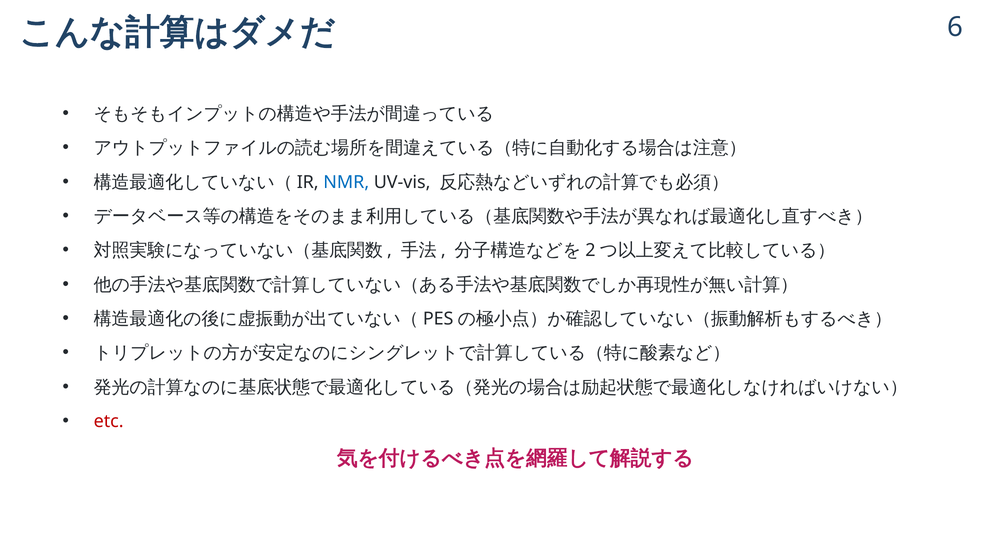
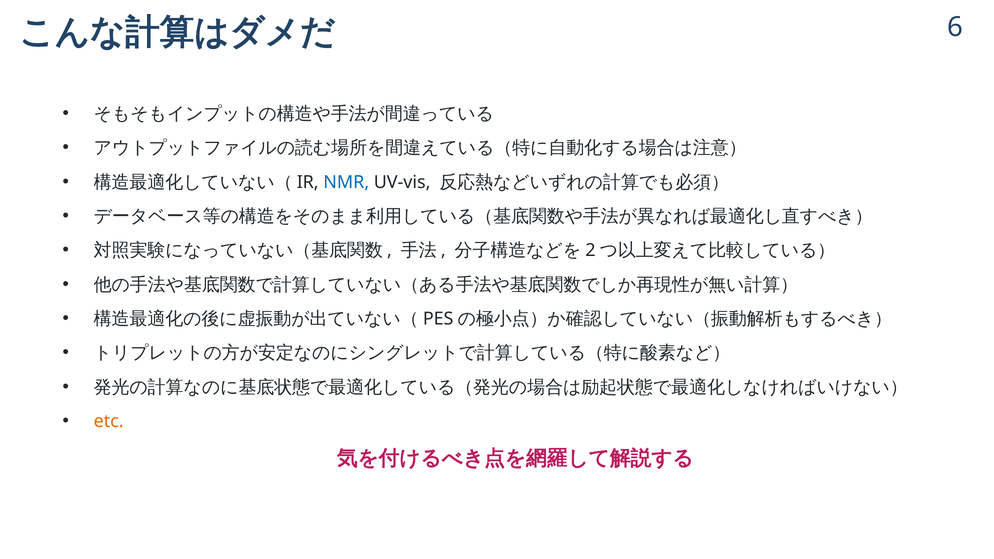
etc colour: red -> orange (109, 421)
